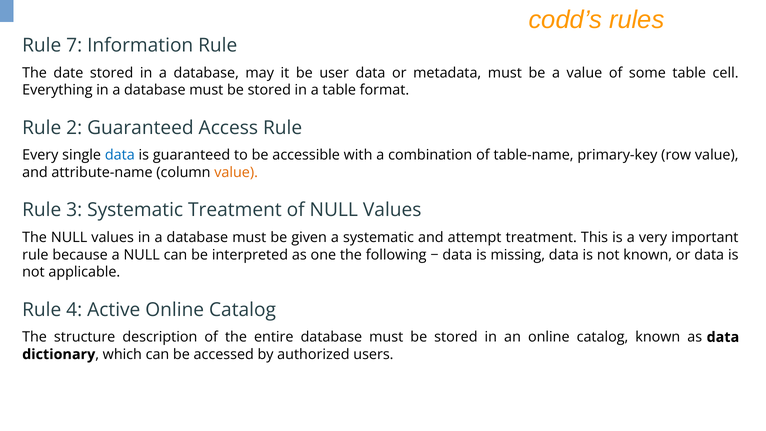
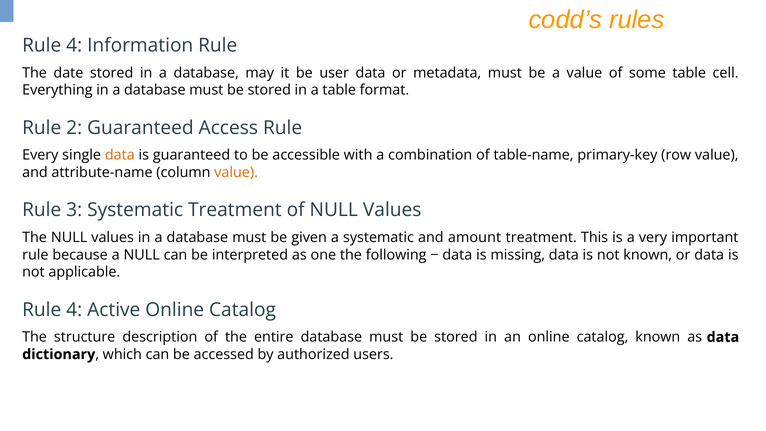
7: 7 -> 4 (74, 45)
data colour: blue -> orange (120, 155)
attempt: attempt -> amount (475, 237)
